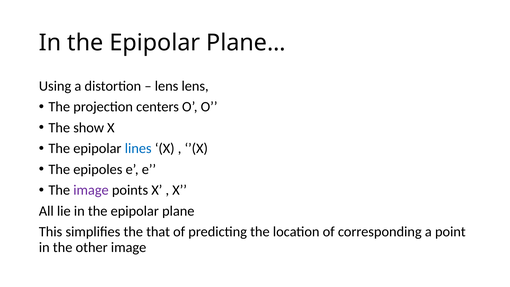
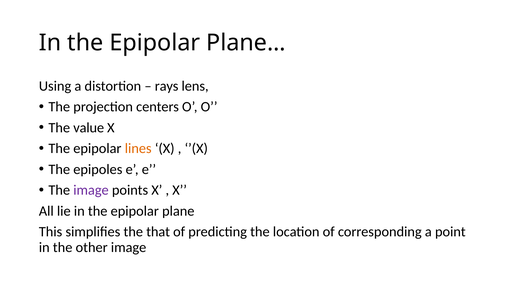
lens: lens -> rays (167, 86)
show: show -> value (89, 128)
lines colour: blue -> orange (138, 148)
